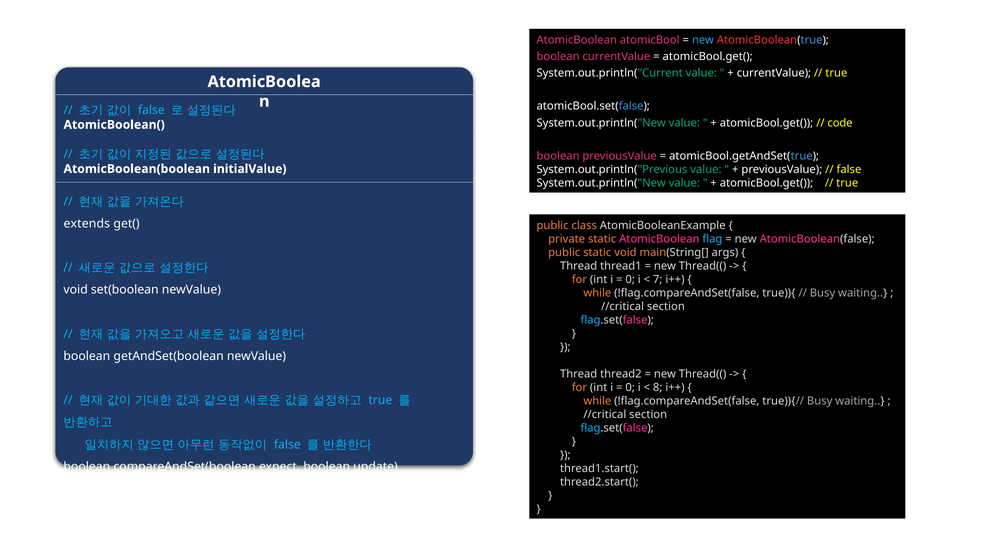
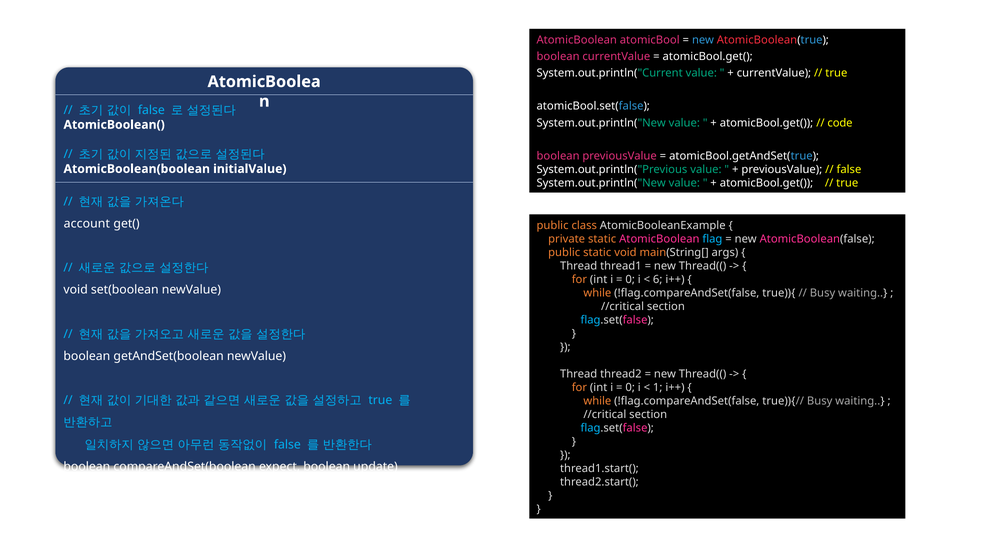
extends: extends -> account (87, 224)
7: 7 -> 6 (658, 279)
8: 8 -> 1 (658, 387)
